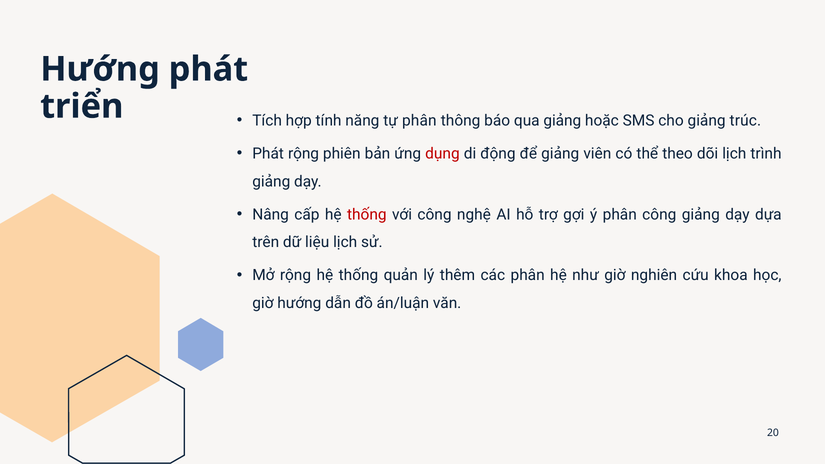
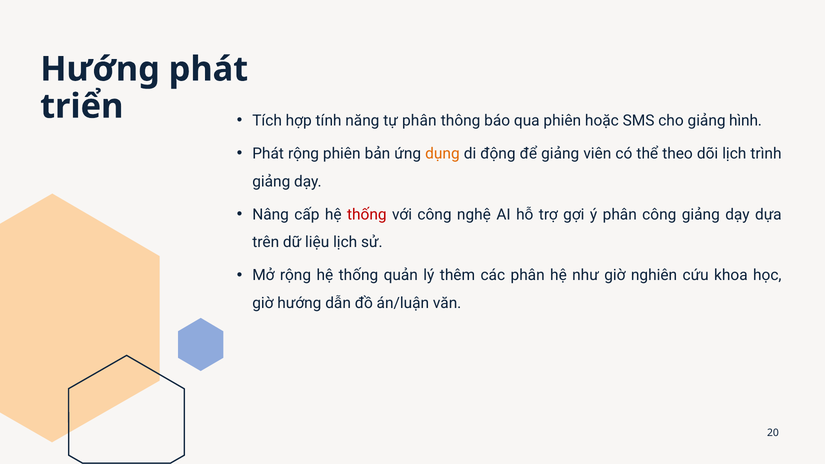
qua giảng: giảng -> phiên (562, 121)
trúc: trúc -> hình (746, 121)
dụng colour: red -> orange (442, 154)
